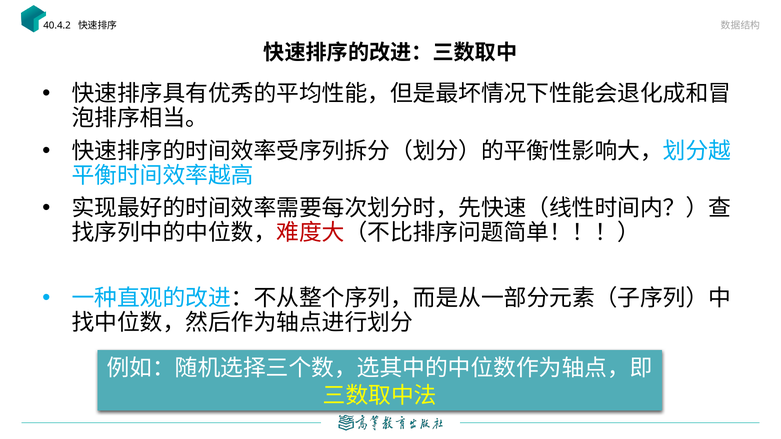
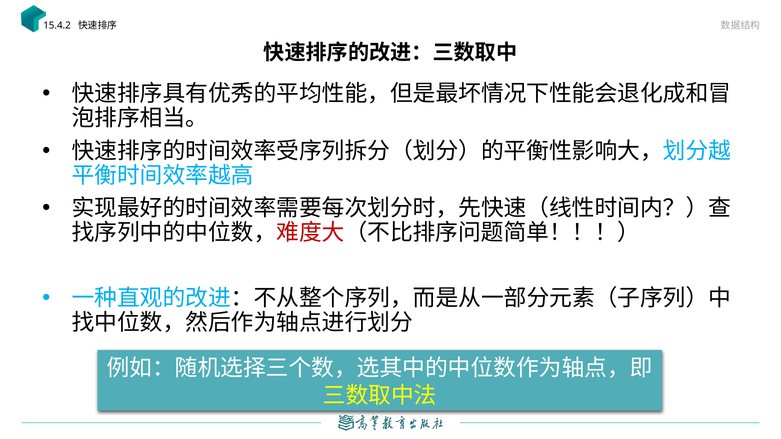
40.4.2: 40.4.2 -> 15.4.2 (57, 26)
